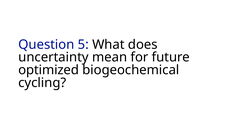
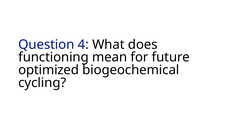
5: 5 -> 4 (83, 45)
uncertainty: uncertainty -> functioning (54, 57)
